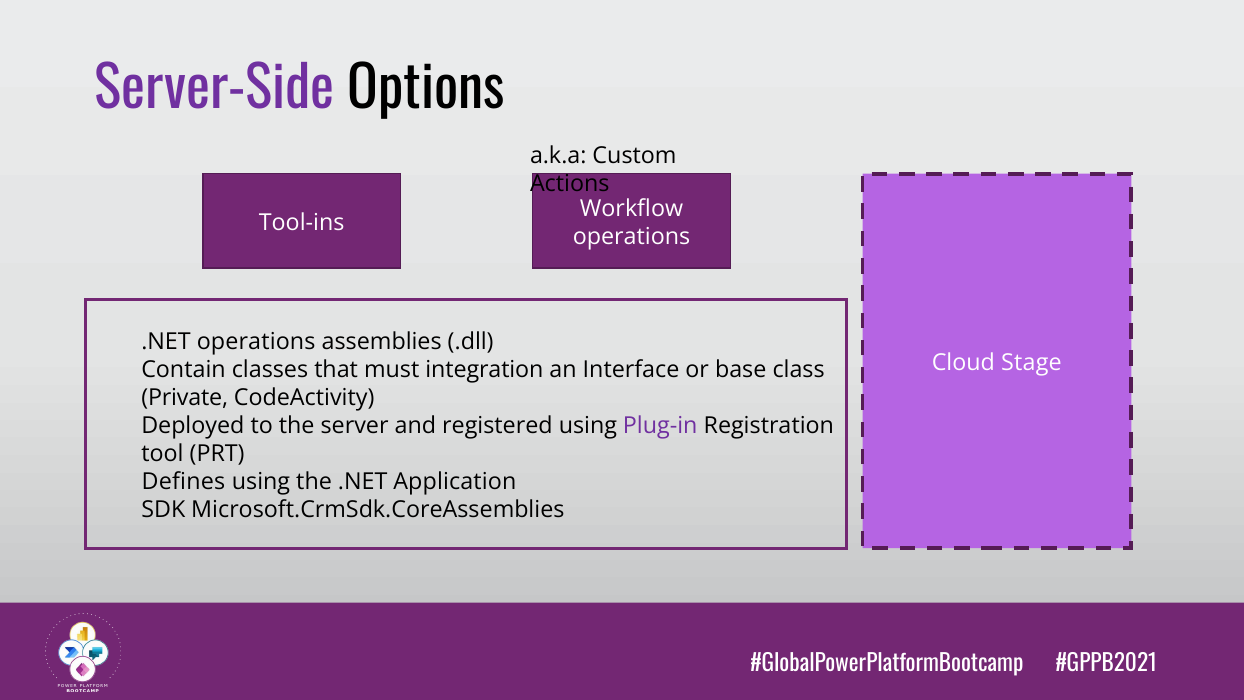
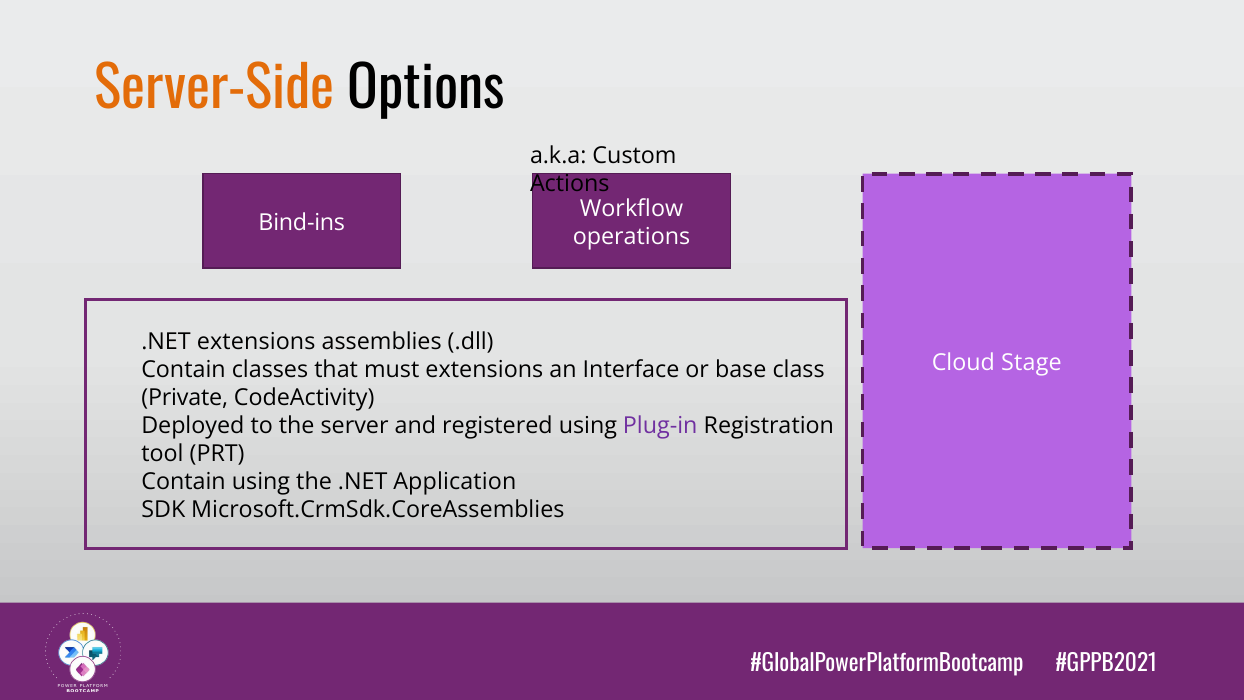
Server-Side colour: purple -> orange (215, 89)
Tool-ins: Tool-ins -> Bind-ins (302, 222)
.NET operations: operations -> extensions (256, 341)
must integration: integration -> extensions (484, 369)
Defines: Defines -> Contain (184, 481)
